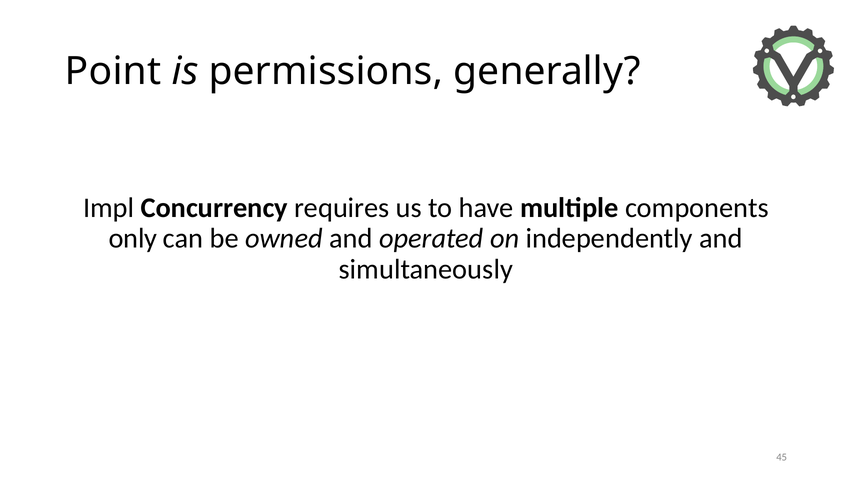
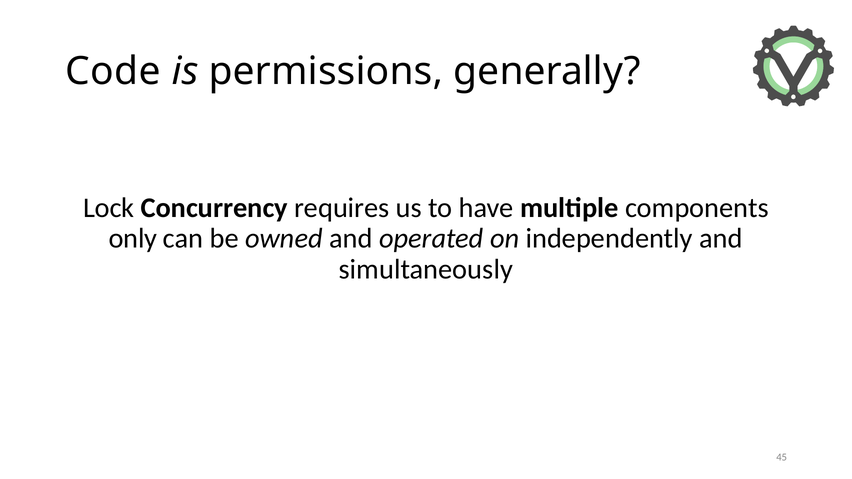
Point: Point -> Code (113, 72)
Impl: Impl -> Lock (109, 208)
